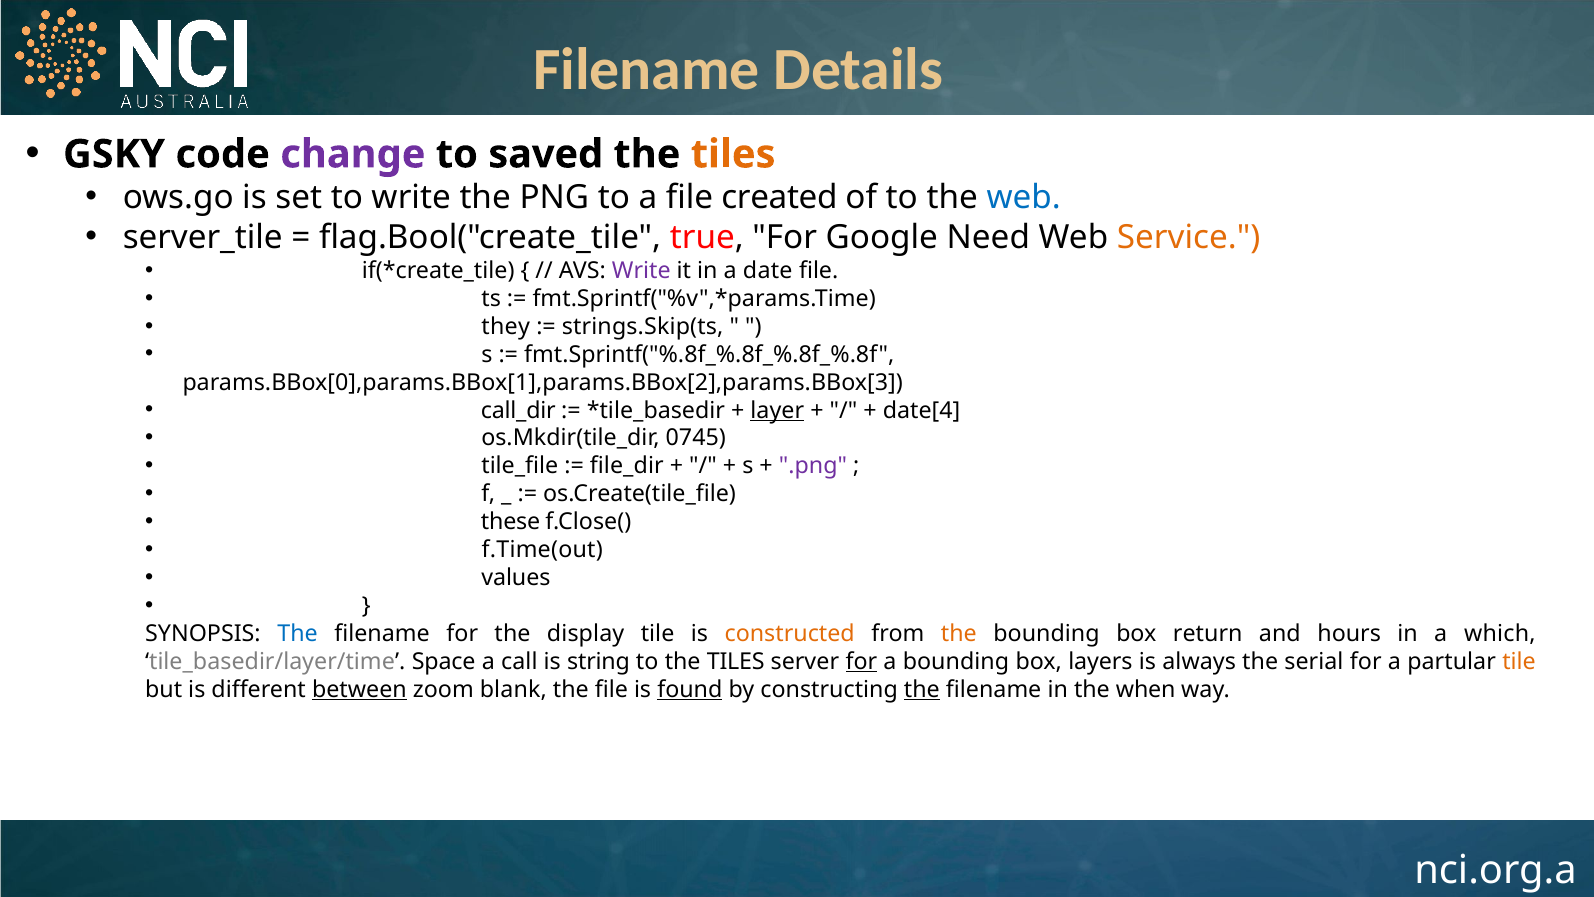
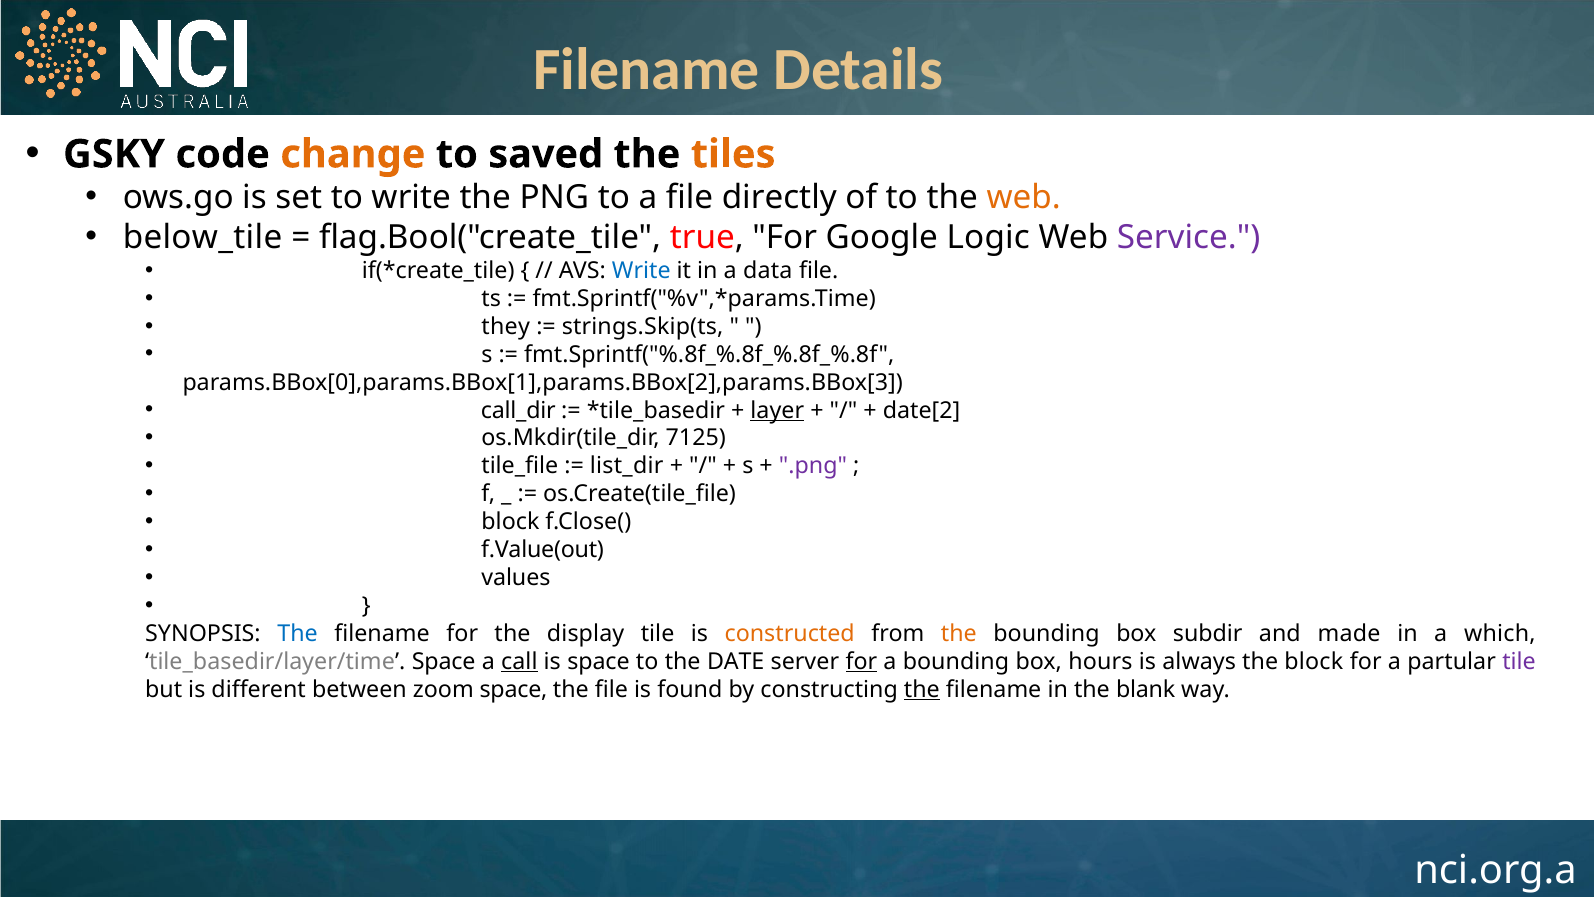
change colour: purple -> orange (353, 154)
created: created -> directly (779, 198)
web colour: blue -> orange (1024, 198)
server_tile: server_tile -> below_tile (203, 237)
Need: Need -> Logic (988, 237)
Service colour: orange -> purple (1189, 237)
Write colour: purple -> blue (641, 271)
date: date -> data (768, 271)
date[4: date[4 -> date[2 (922, 410)
0745: 0745 -> 7125 (696, 438)
file_dir: file_dir -> list_dir (627, 466)
these: these -> block (510, 522)
f.Time(out: f.Time(out -> f.Value(out (542, 550)
return: return -> subdir (1208, 633)
hours: hours -> made (1349, 633)
call underline: none -> present (519, 661)
is string: string -> space (598, 661)
to the TILES: TILES -> DATE (736, 661)
layers: layers -> hours (1100, 661)
the serial: serial -> block (1314, 661)
tile colour: orange -> purple (1519, 661)
between underline: present -> none (359, 689)
zoom blank: blank -> space (513, 689)
found underline: present -> none (690, 689)
when: when -> blank (1146, 689)
